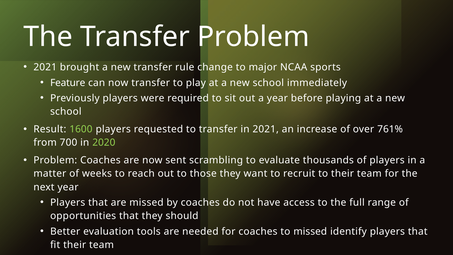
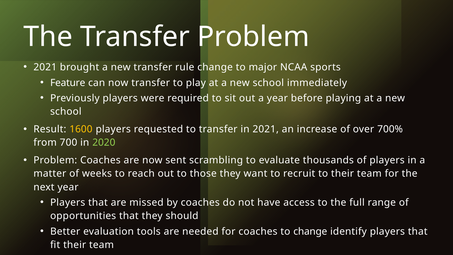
1600 colour: light green -> yellow (81, 129)
761%: 761% -> 700% (390, 129)
to missed: missed -> change (310, 231)
